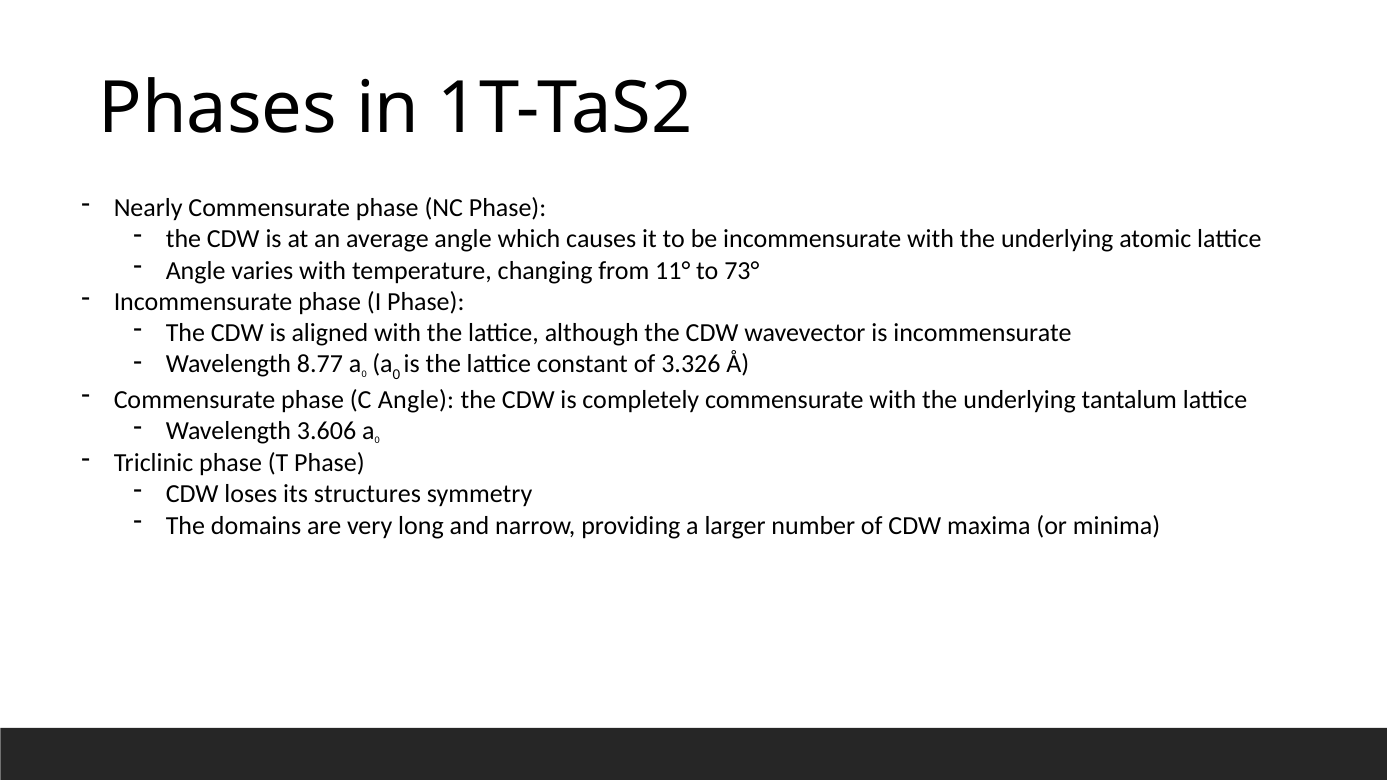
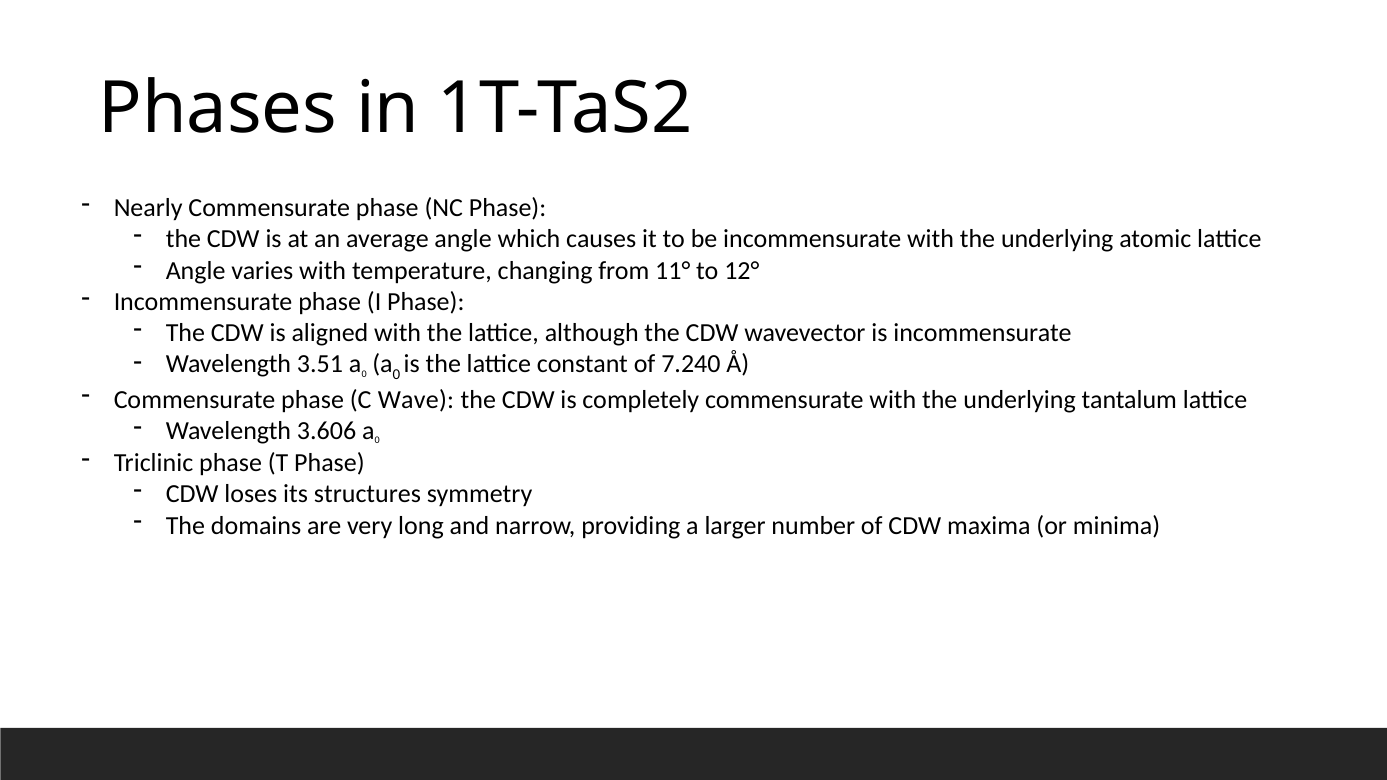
73°: 73° -> 12° (742, 271)
8.77: 8.77 -> 3.51 (320, 364)
3.326: 3.326 -> 7.240 (691, 364)
C Angle: Angle -> Wave (416, 400)
